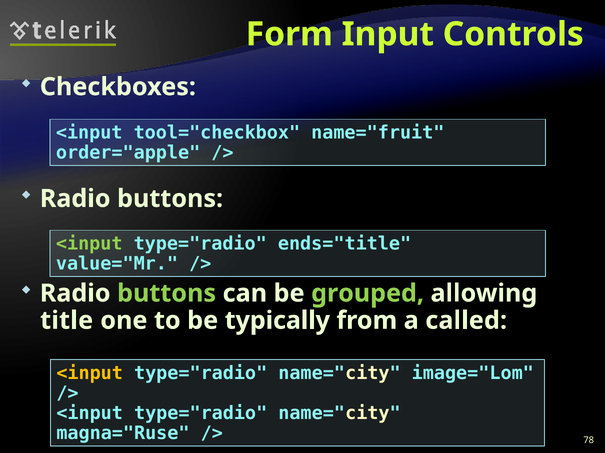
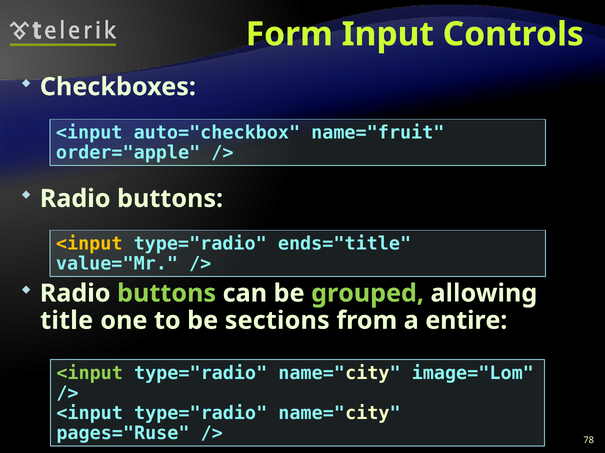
tool="checkbox: tool="checkbox -> auto="checkbox (217, 133)
<input colour: light green -> yellow (89, 244)
typically: typically -> sections (277, 321)
called: called -> entire (466, 321)
<input colour: yellow -> light green (90, 374)
magna="Ruse: magna="Ruse -> pages="Ruse (123, 434)
